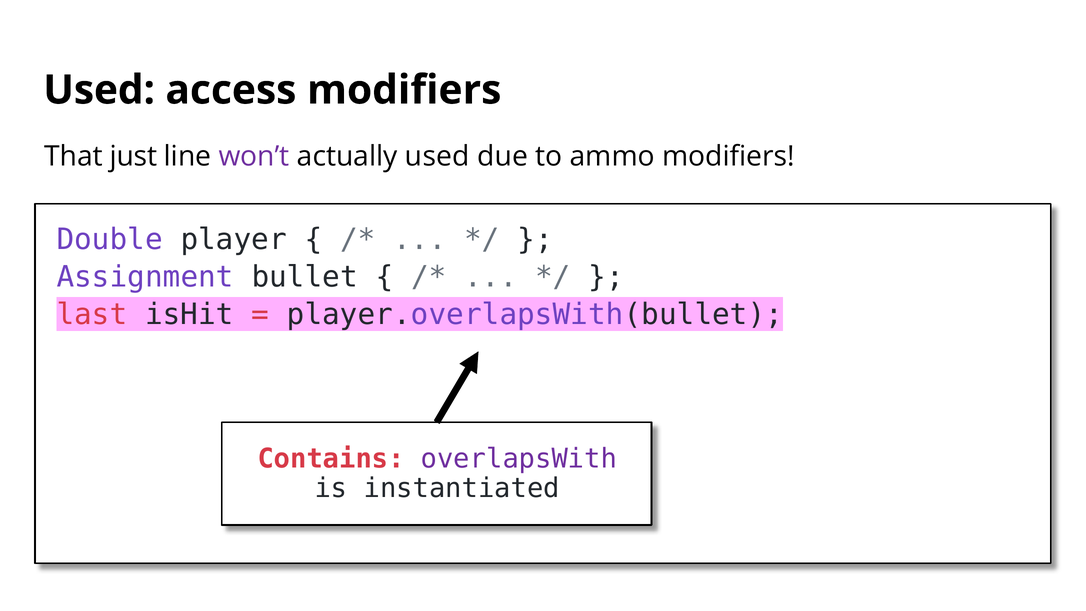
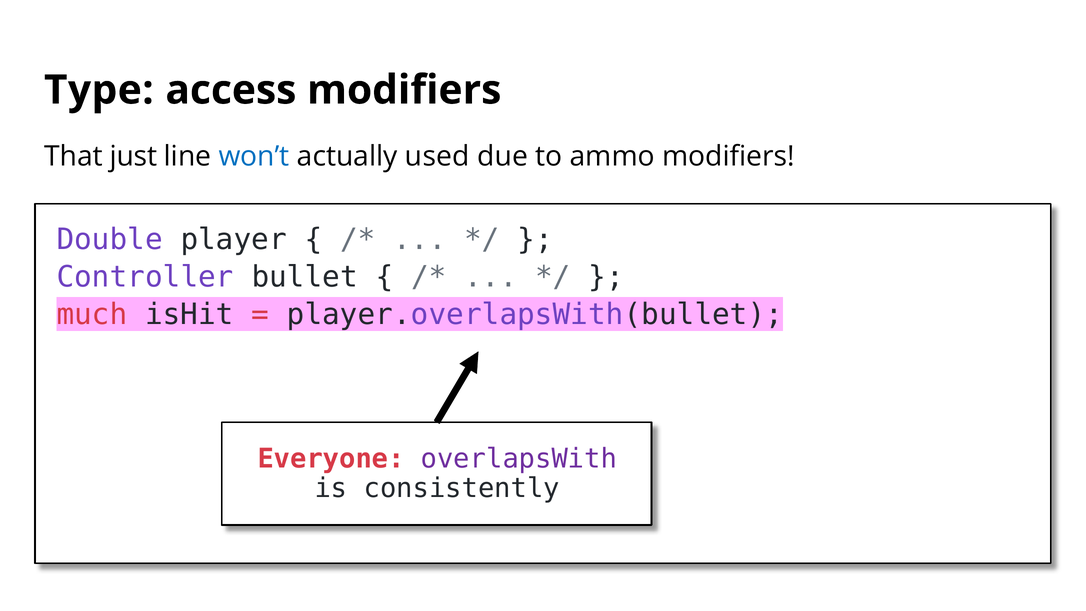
Used: Used -> Type (99, 90)
won’t colour: purple -> blue (254, 156)
Assignment: Assignment -> Controller (145, 277)
last: last -> much (92, 314)
Contains: Contains -> Everyone (331, 459)
instantiated: instantiated -> consistently (462, 488)
